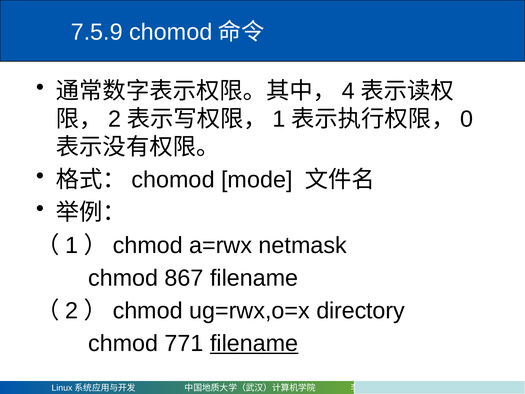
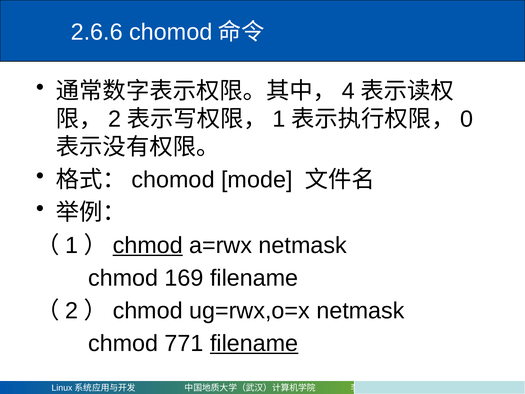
7.5.9: 7.5.9 -> 2.6.6 (97, 32)
chmod underline: none -> present (148, 245)
867: 867 -> 169 (184, 278)
ug=rwx,o=x directory: directory -> netmask (360, 311)
